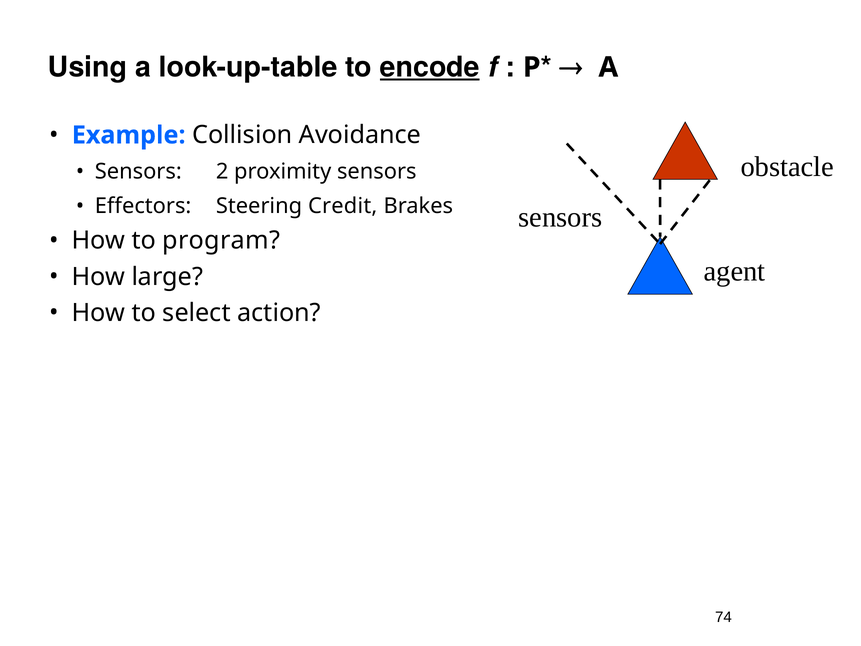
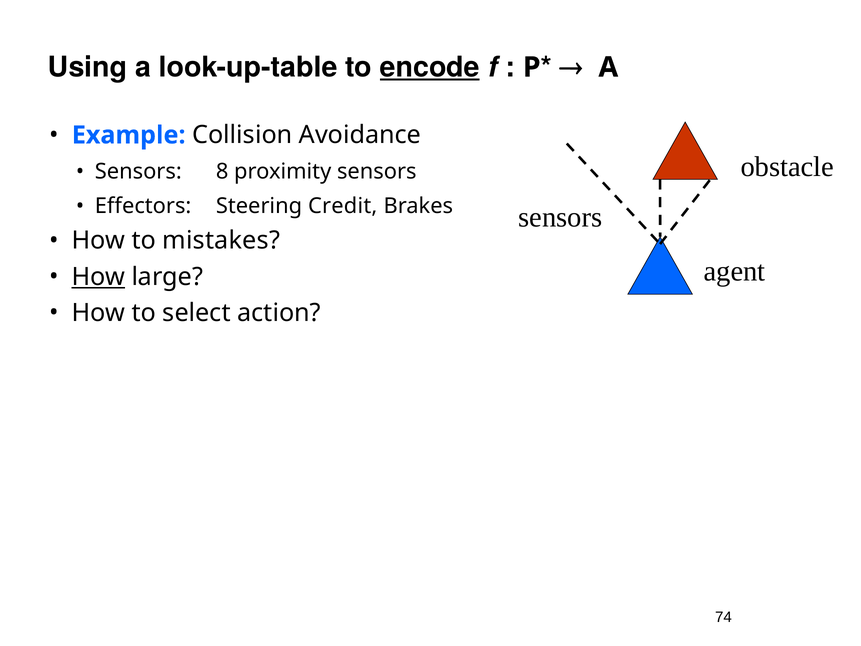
2: 2 -> 8 (222, 171)
program: program -> mistakes (221, 240)
How underline: none -> present (98, 277)
